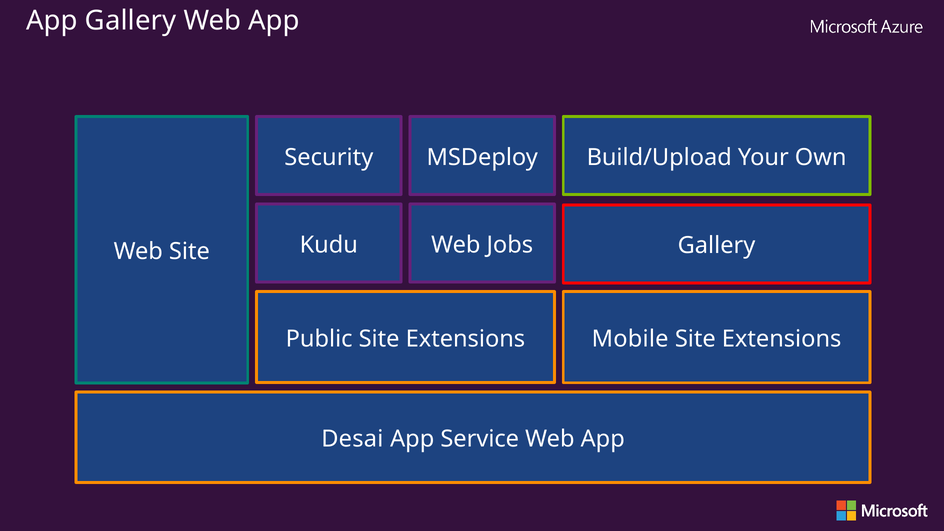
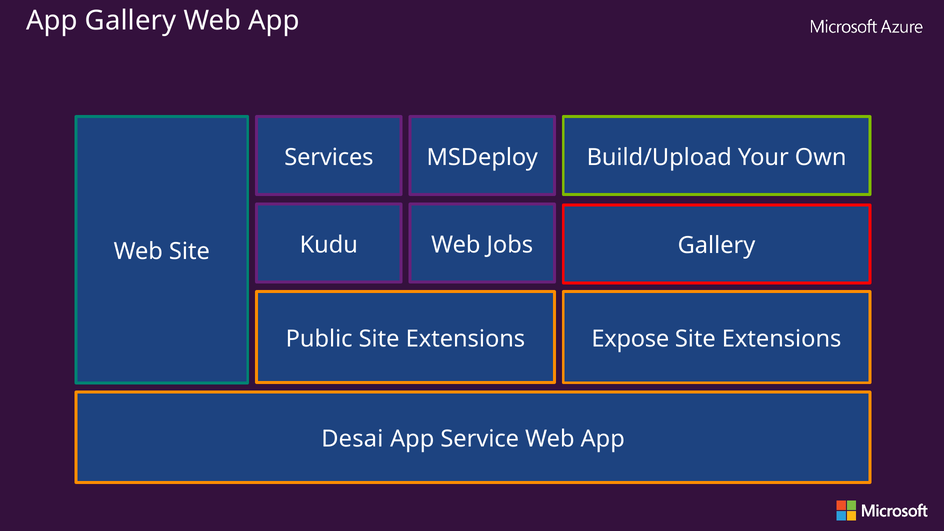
Security: Security -> Services (329, 157)
Mobile: Mobile -> Expose (630, 339)
